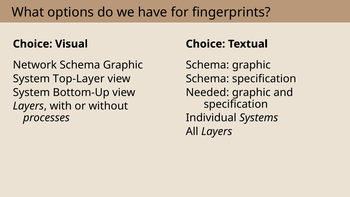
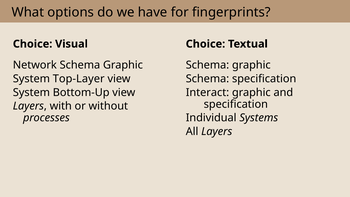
Needed: Needed -> Interact (207, 92)
